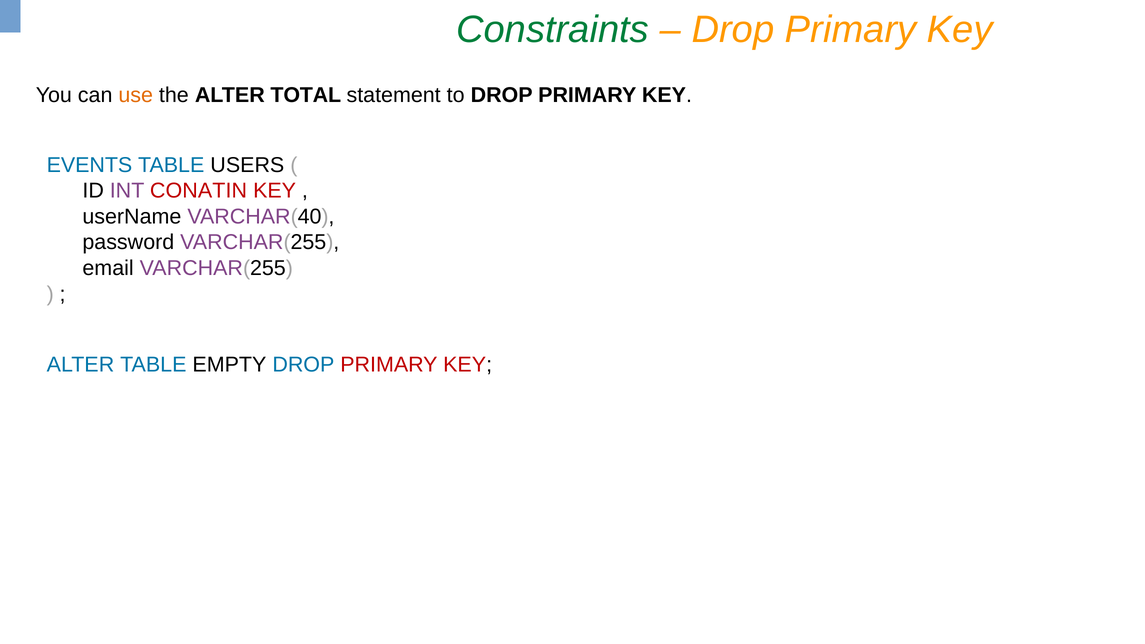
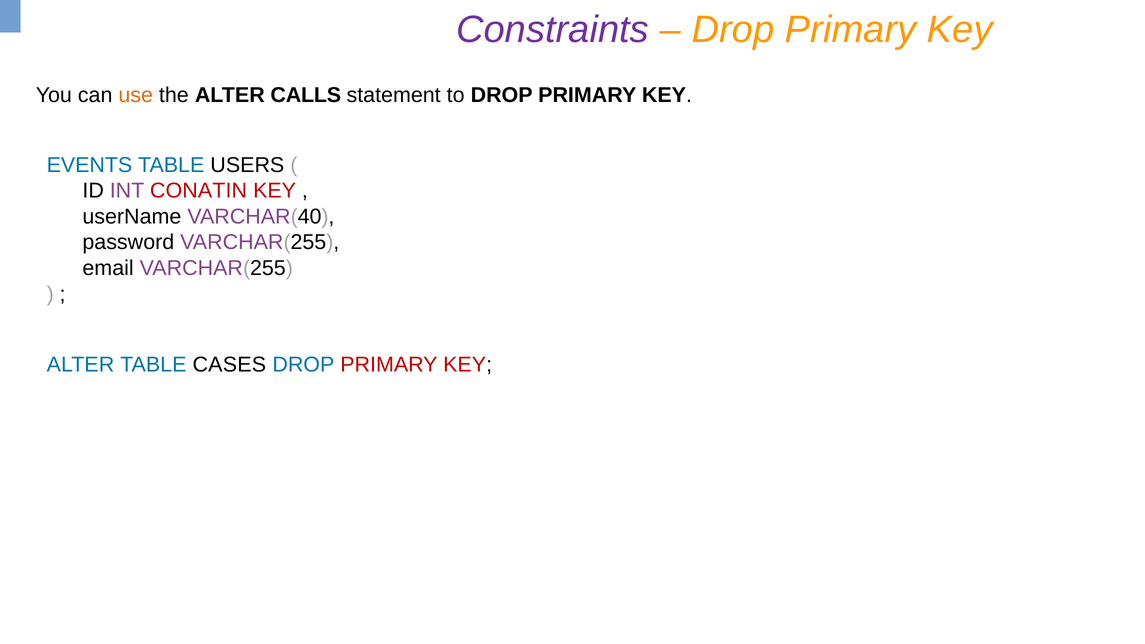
Constraints colour: green -> purple (553, 30)
TOTAL: TOTAL -> CALLS (306, 95)
EMPTY: EMPTY -> CASES (229, 365)
